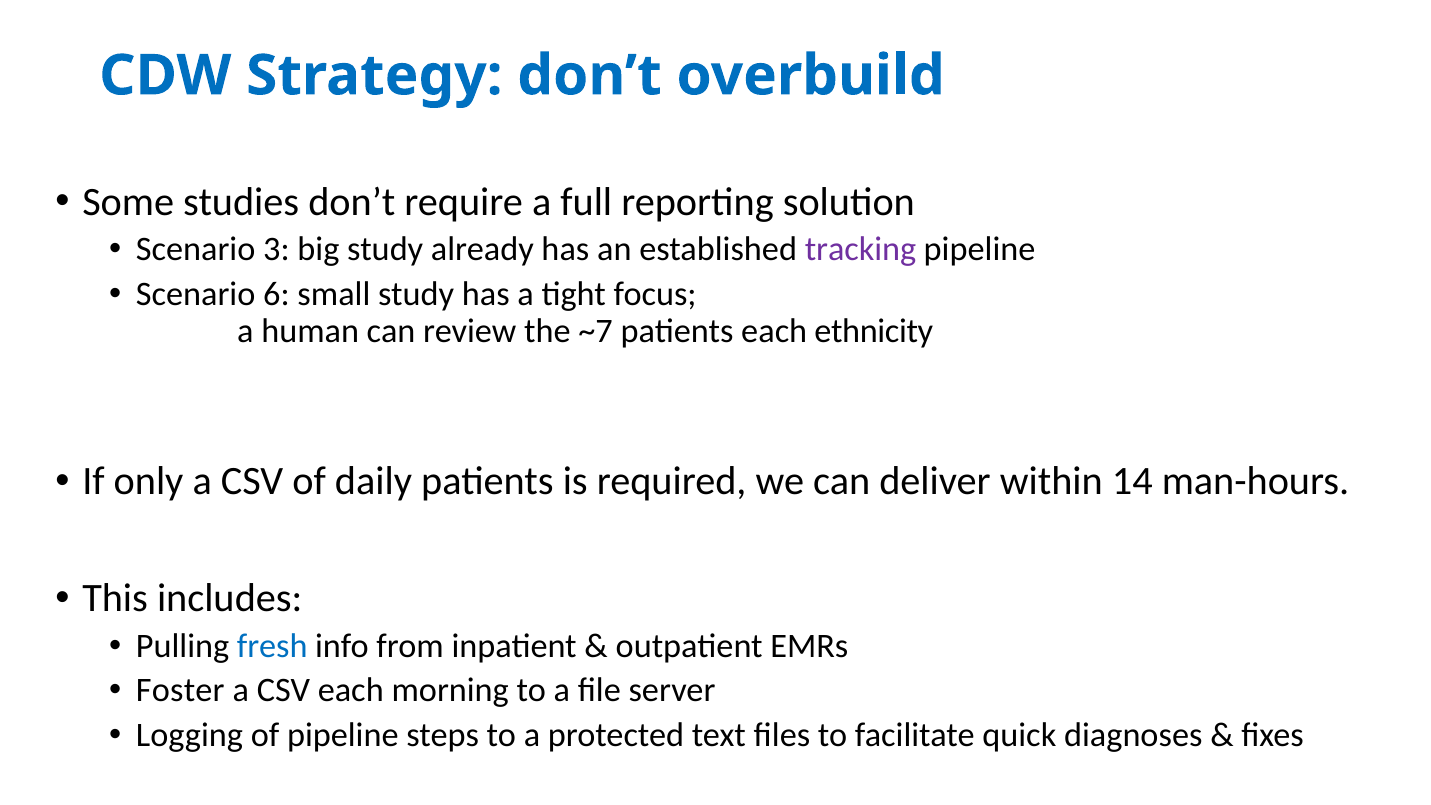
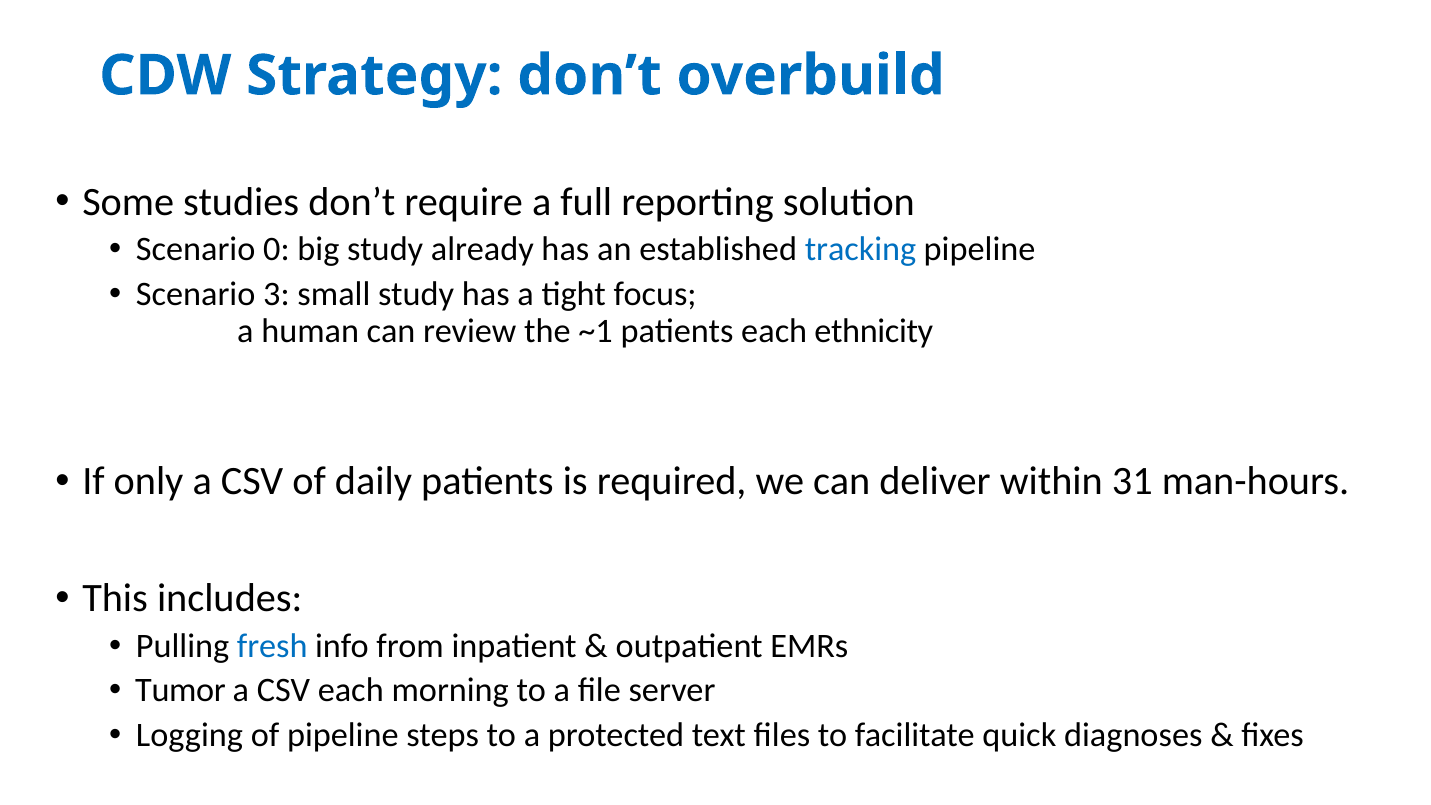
3: 3 -> 0 (276, 250)
tracking colour: purple -> blue (860, 250)
6: 6 -> 3 (276, 294)
~7: ~7 -> ~1 (596, 331)
14: 14 -> 31 (1132, 482)
Foster: Foster -> Tumor (181, 691)
